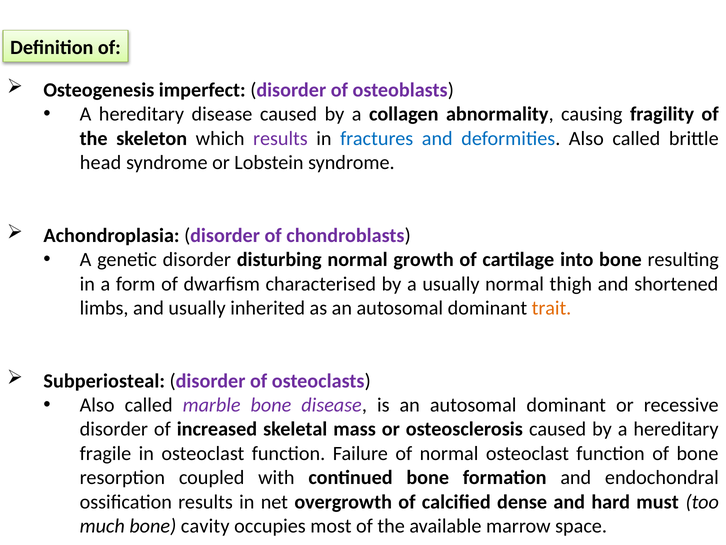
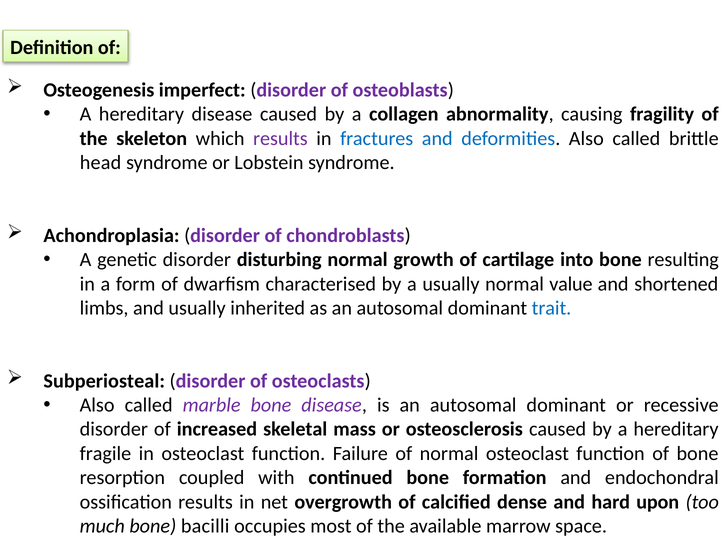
thigh: thigh -> value (571, 284)
trait colour: orange -> blue (552, 308)
must: must -> upon (658, 502)
cavity: cavity -> bacilli (205, 526)
